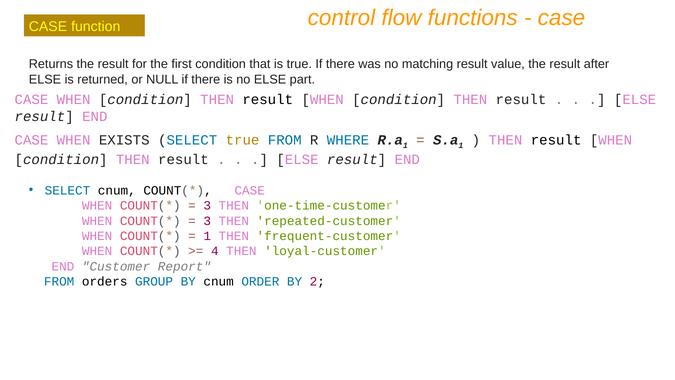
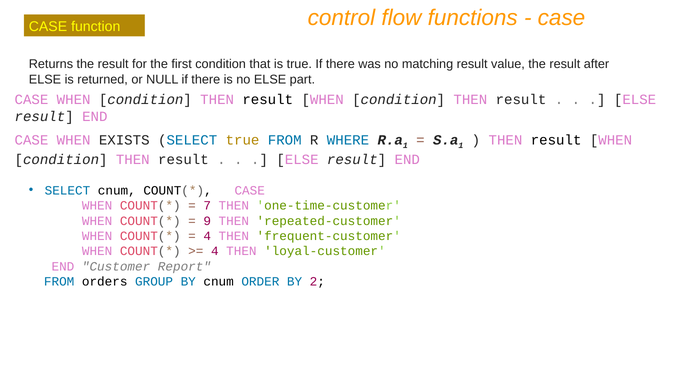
3: 3 -> 7 (207, 205)
3: 3 -> 9 (207, 221)
1: 1 -> 4 (207, 236)
